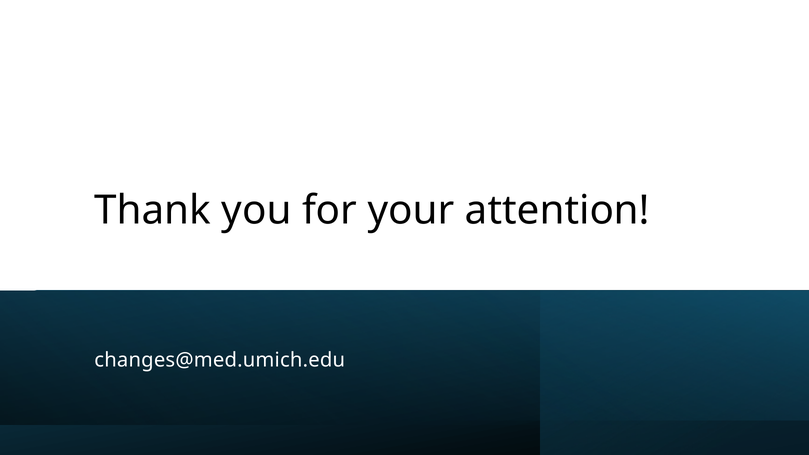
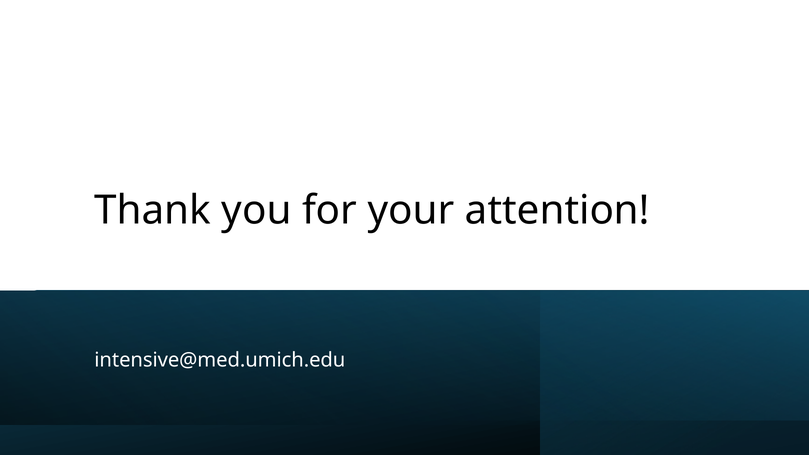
changes@med.umich.edu: changes@med.umich.edu -> intensive@med.umich.edu (220, 360)
